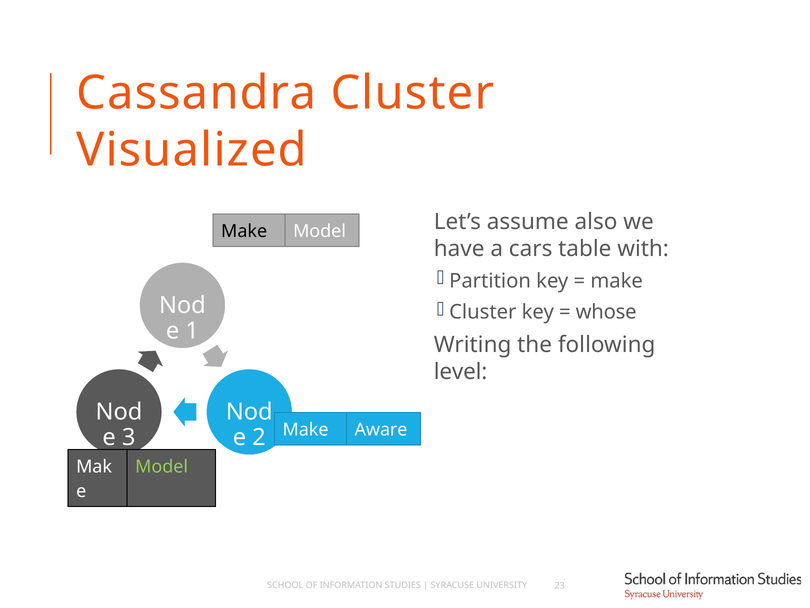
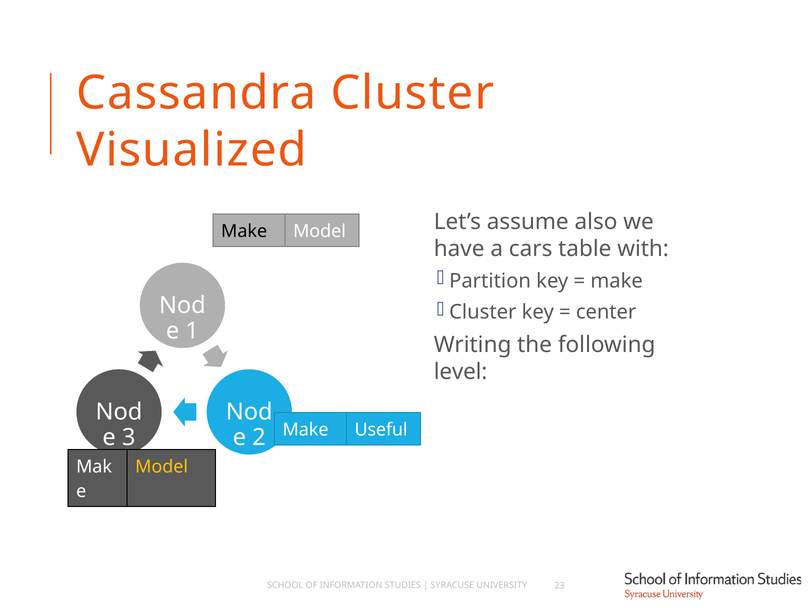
whose: whose -> center (606, 312)
Aware: Aware -> Useful (381, 429)
Model colour: light green -> yellow (162, 467)
